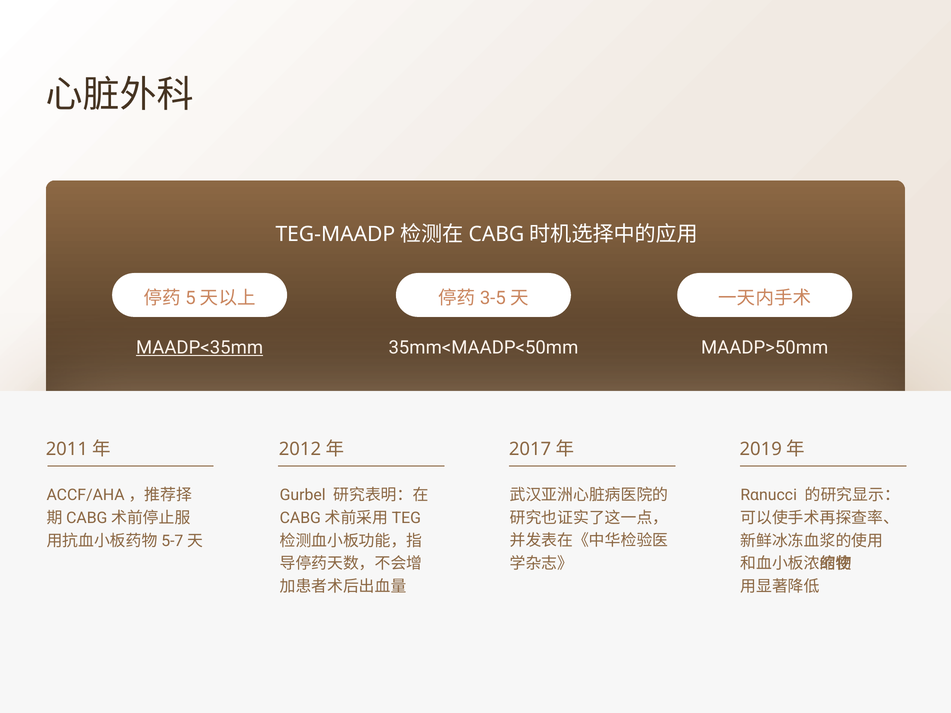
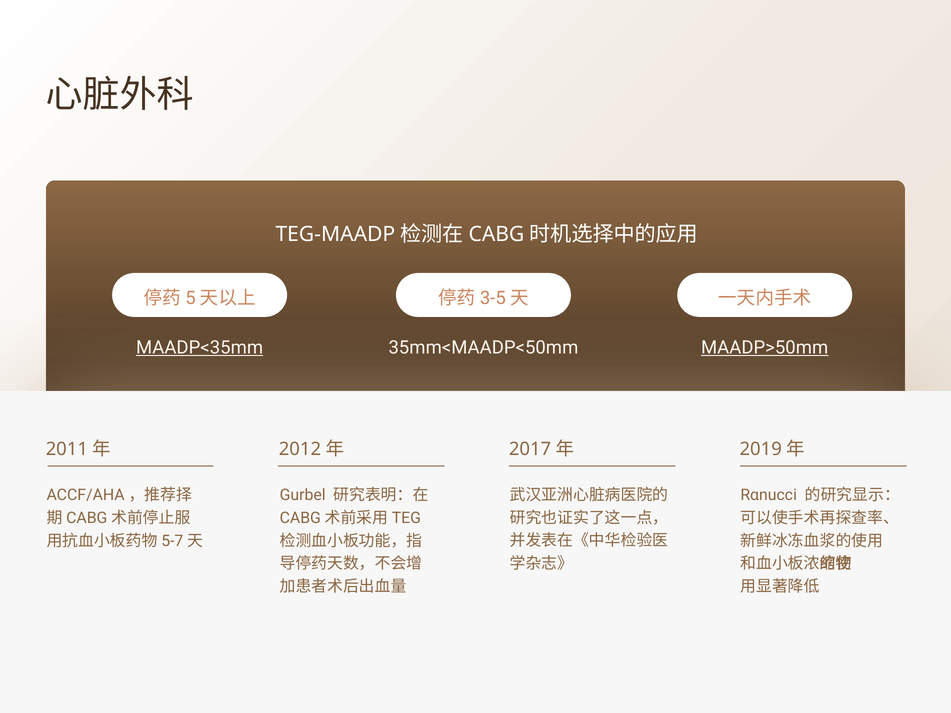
MAADP>50mm underline: none -> present (765, 348)
